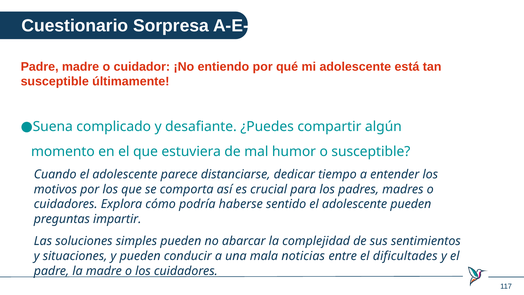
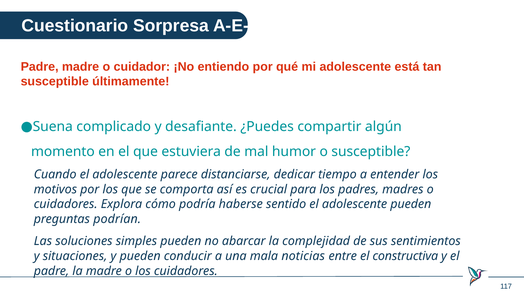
impartir: impartir -> podrían (117, 219)
dificultades: dificultades -> constructiva (405, 256)
